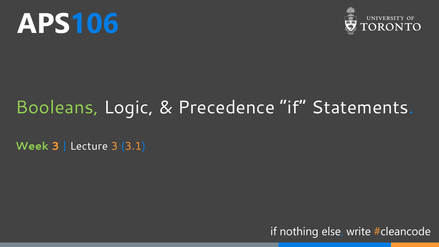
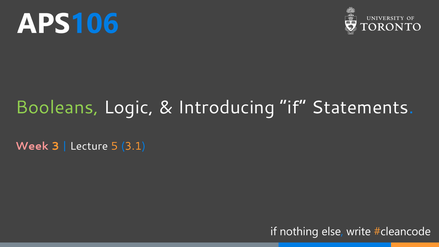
Precedence: Precedence -> Introducing (226, 107)
Week colour: light green -> pink (32, 146)
Lecture 3: 3 -> 5 (114, 146)
